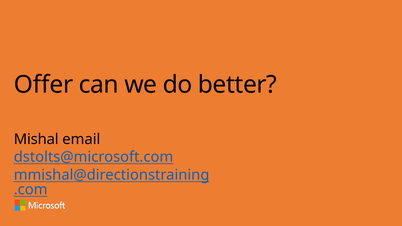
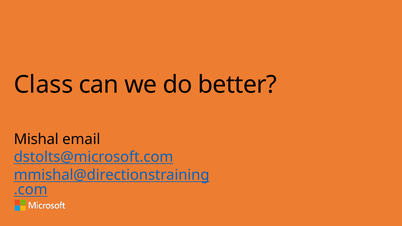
Offer: Offer -> Class (43, 85)
